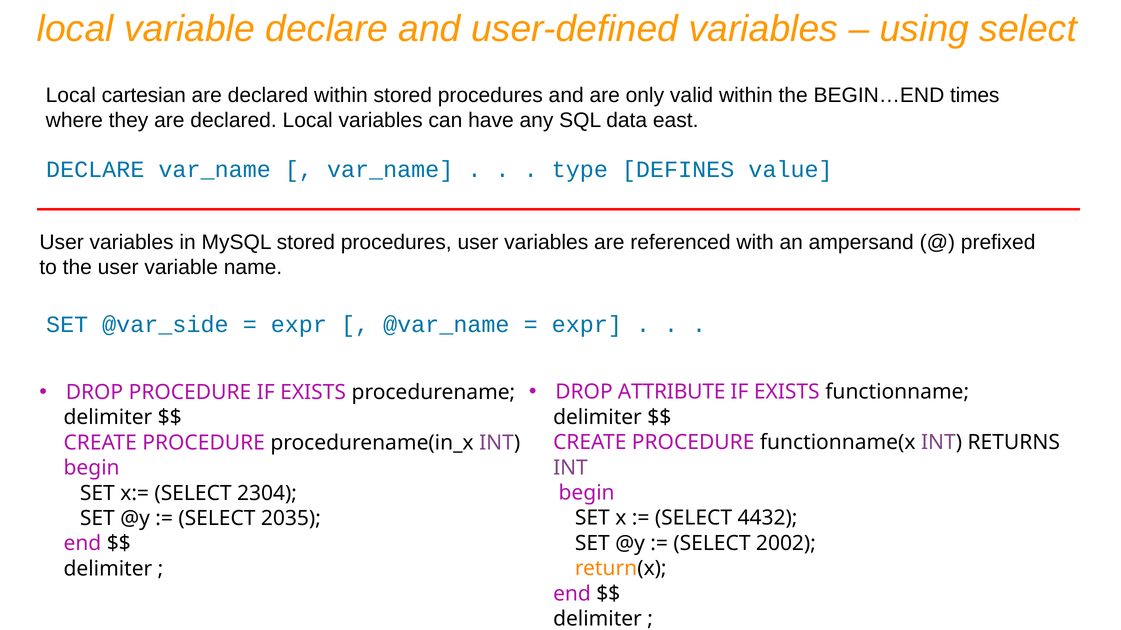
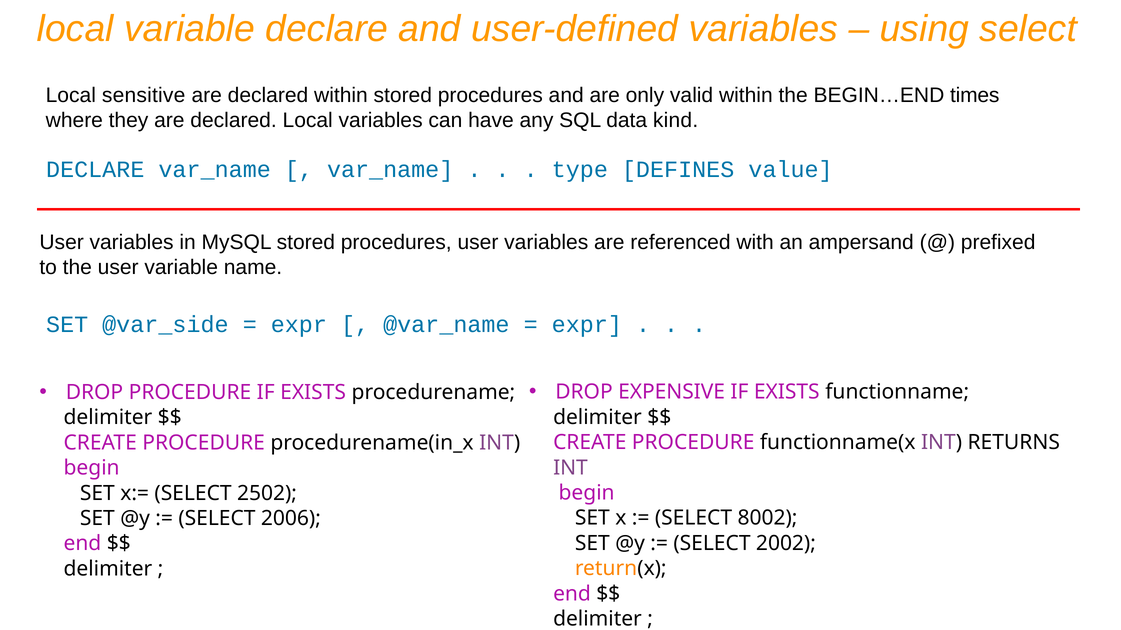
cartesian: cartesian -> sensitive (144, 95)
east: east -> kind (676, 120)
ATTRIBUTE: ATTRIBUTE -> EXPENSIVE (672, 392)
2304: 2304 -> 2502 (267, 494)
4432: 4432 -> 8002 (767, 518)
2035: 2035 -> 2006 (291, 519)
